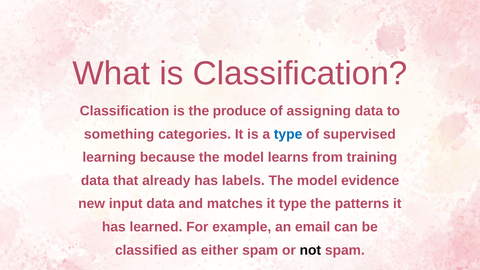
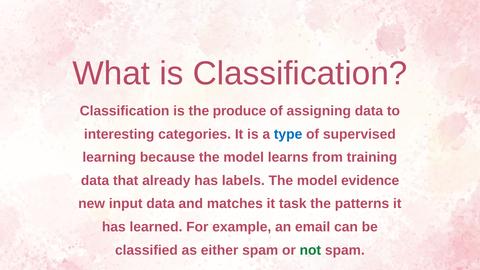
something: something -> interesting (119, 134)
it type: type -> task (293, 204)
not colour: black -> green (310, 250)
